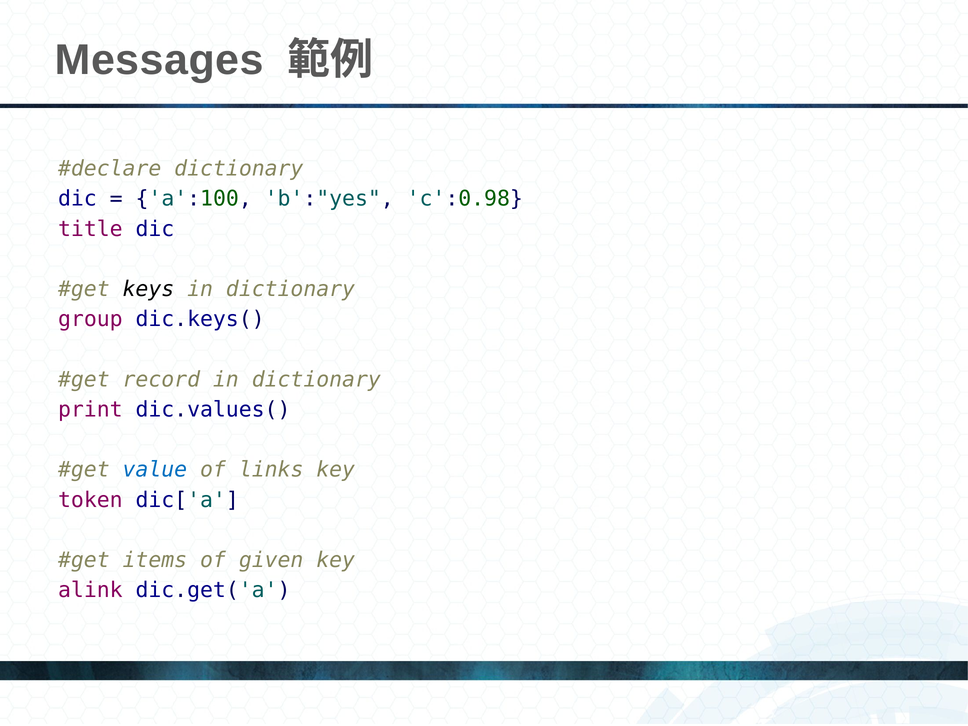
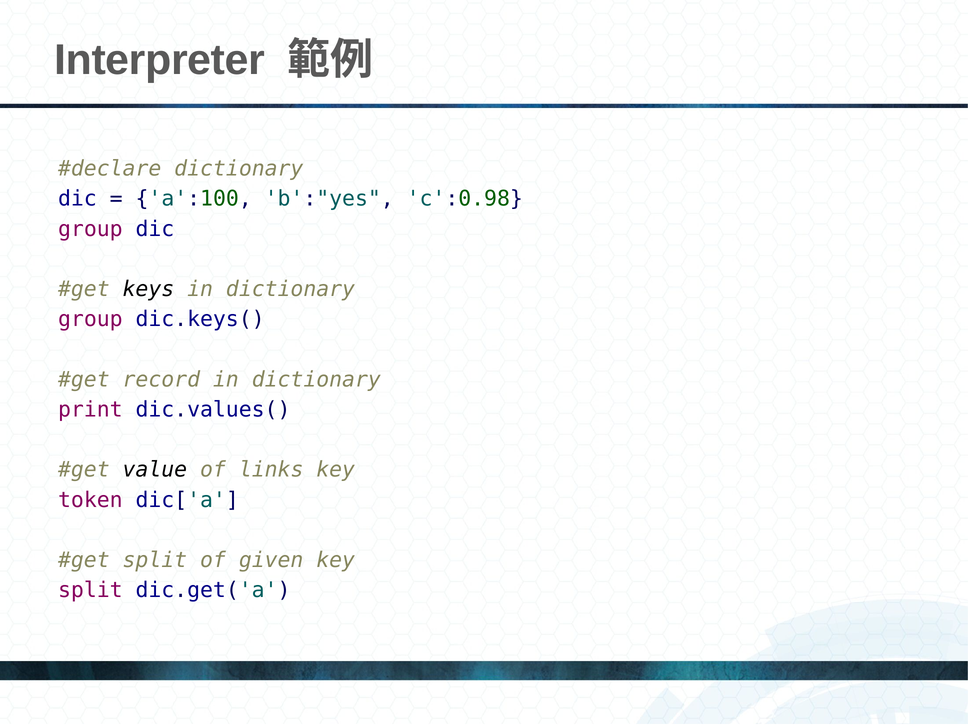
Messages: Messages -> Interpreter (160, 60)
title: title -> group (90, 229)
value colour: blue -> black (155, 470)
items: items -> split (155, 560)
alink: alink -> split (90, 590)
